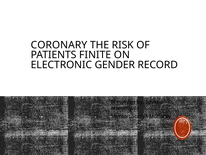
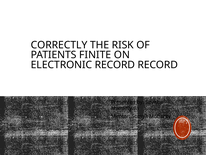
CORONARY: CORONARY -> CORRECTLY (59, 45)
ELECTRONIC GENDER: GENDER -> RECORD (115, 65)
